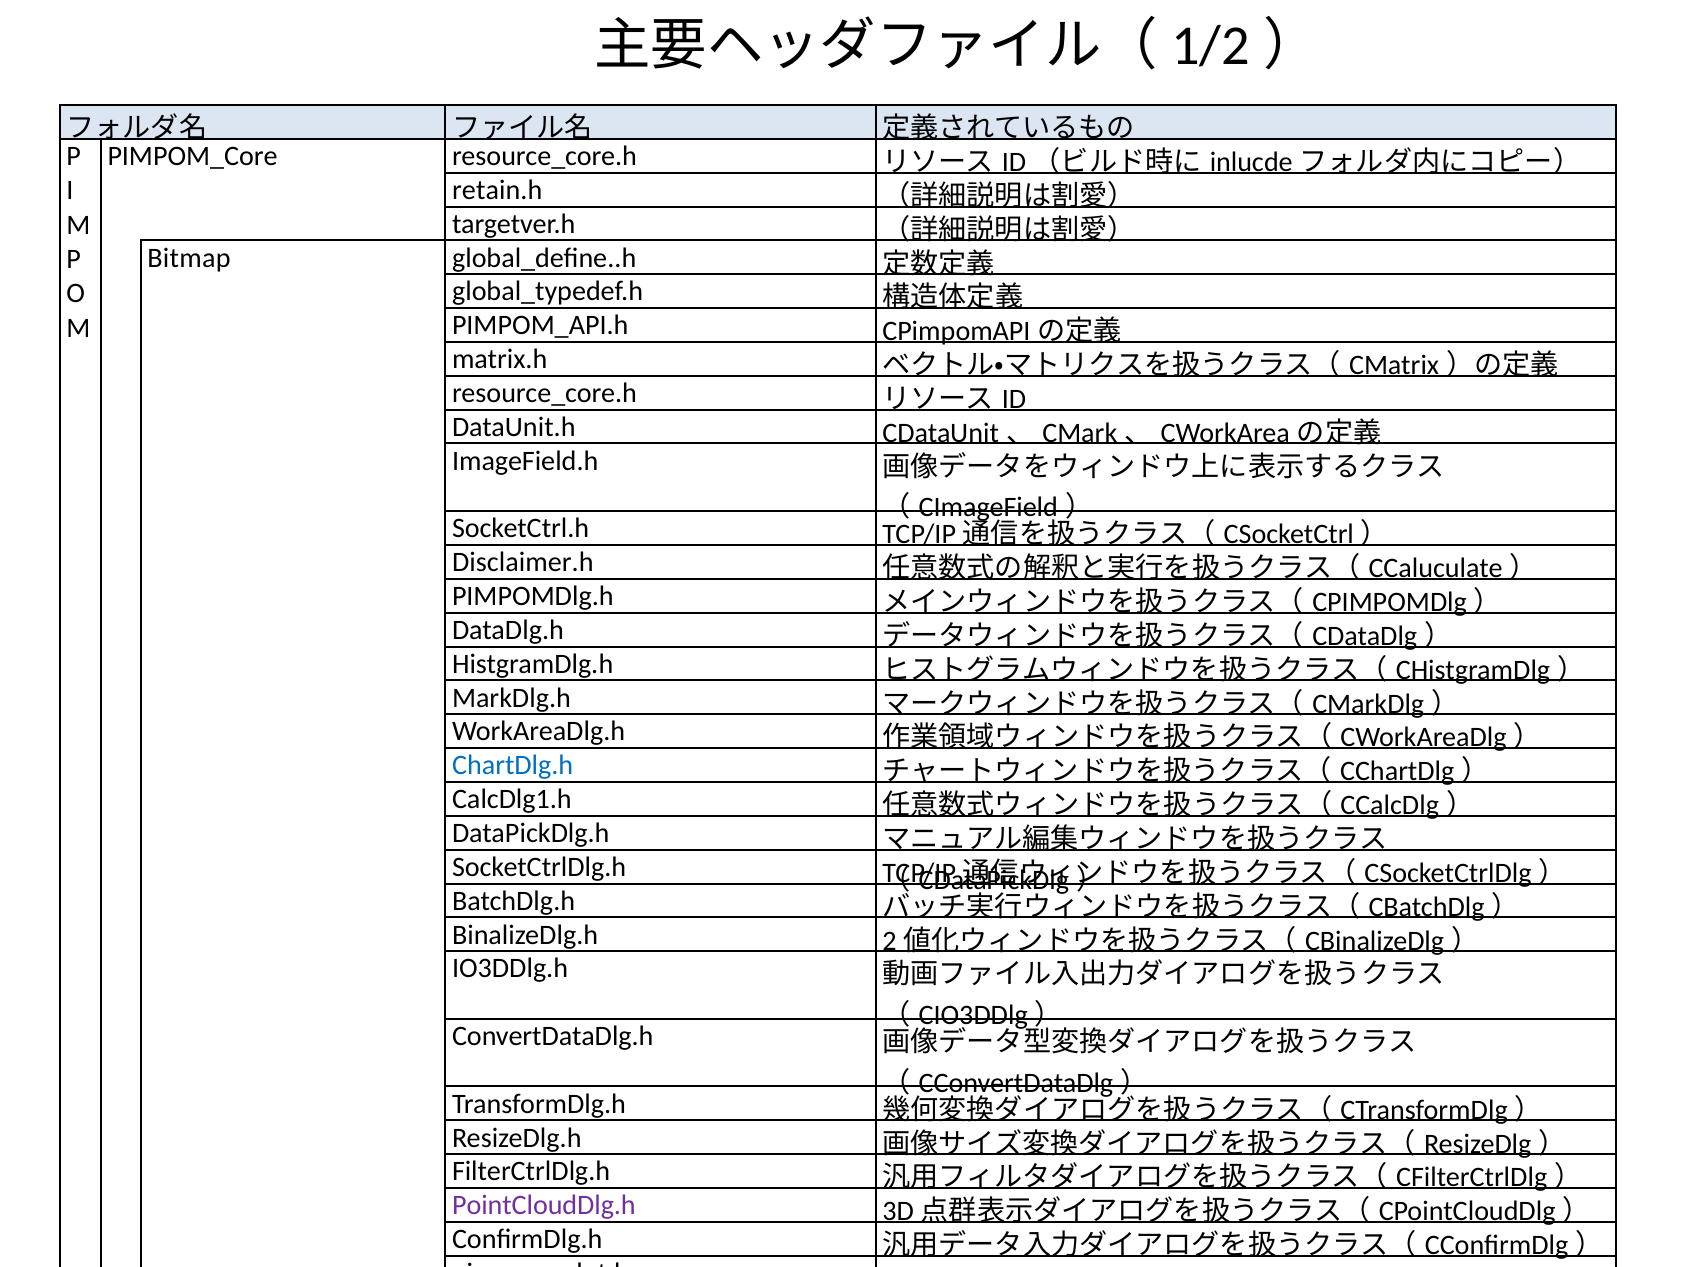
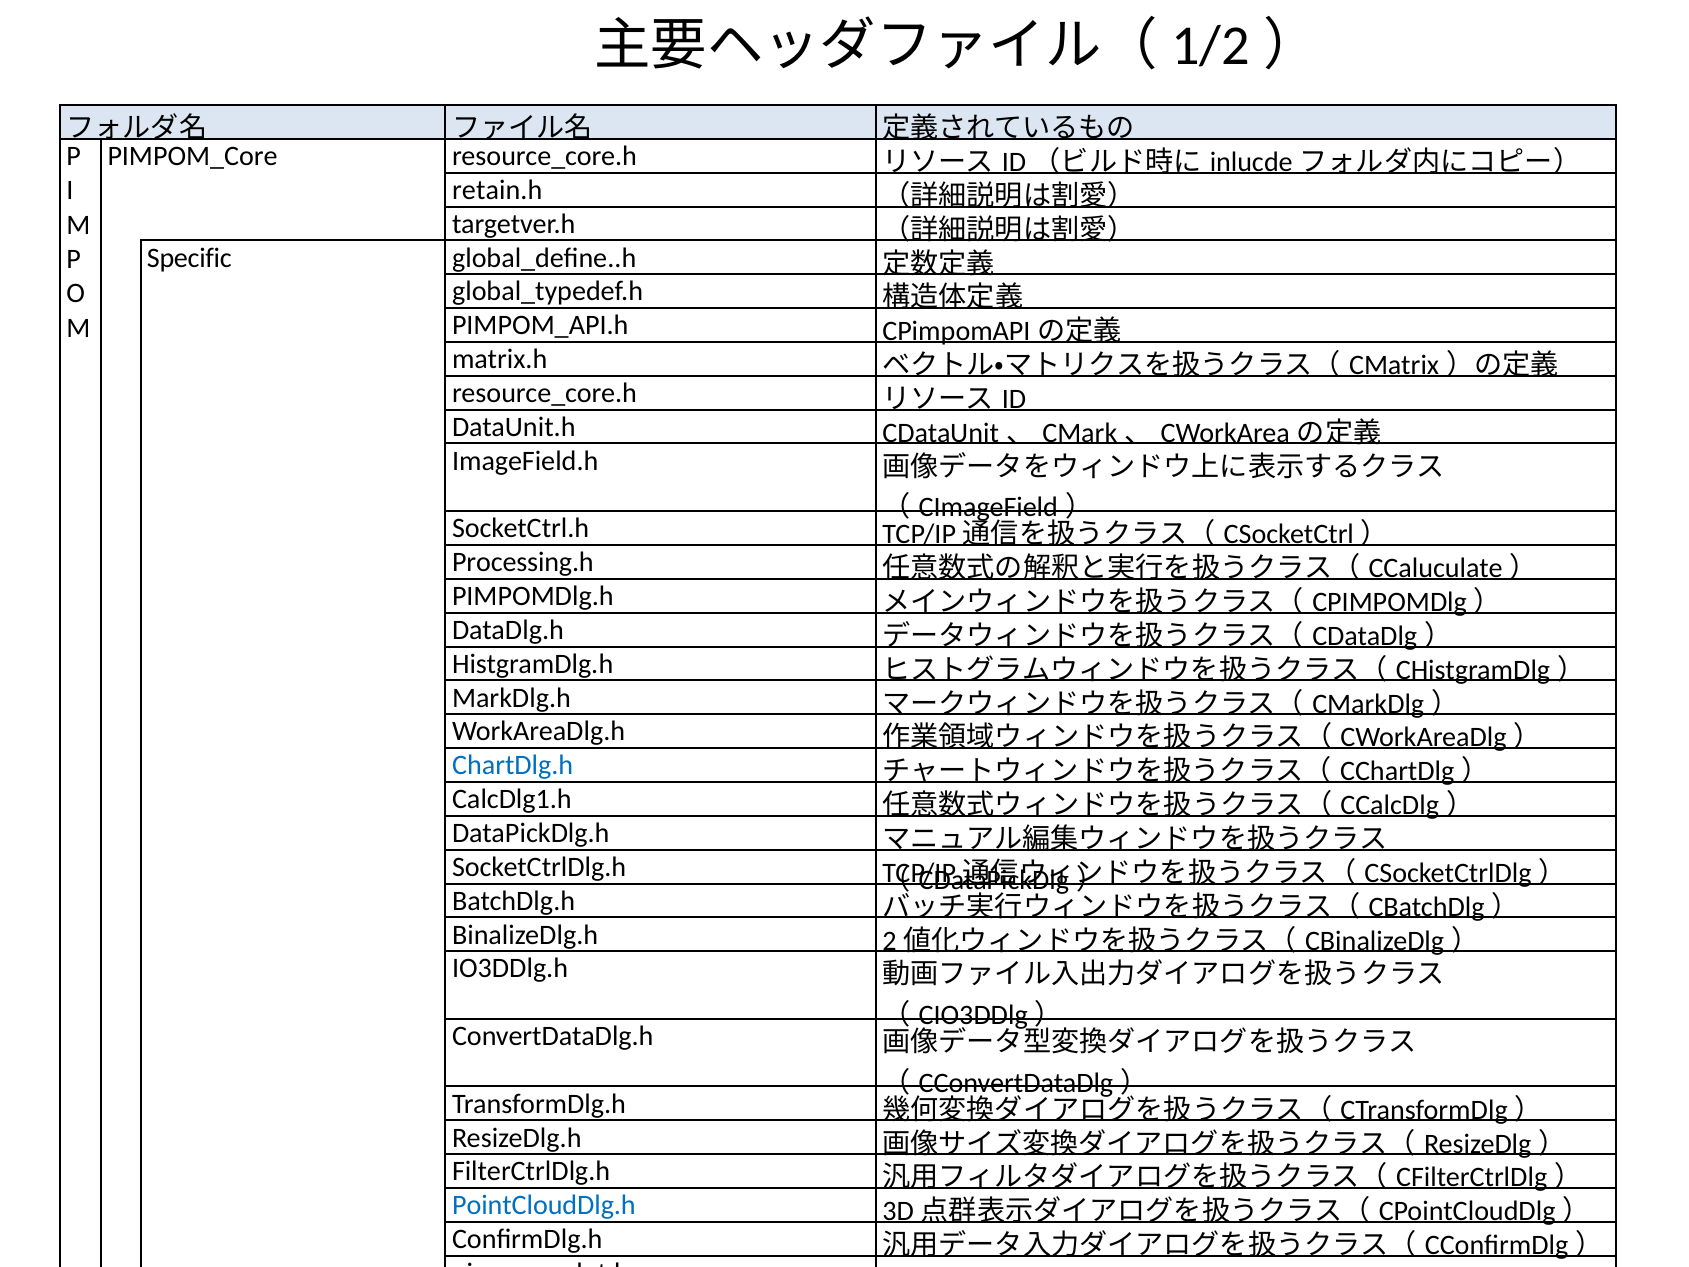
Bitmap: Bitmap -> Specific (189, 258)
Disclaimer.h: Disclaimer.h -> Processing.h (523, 562)
PointCloudDlg.h colour: purple -> blue (544, 1205)
